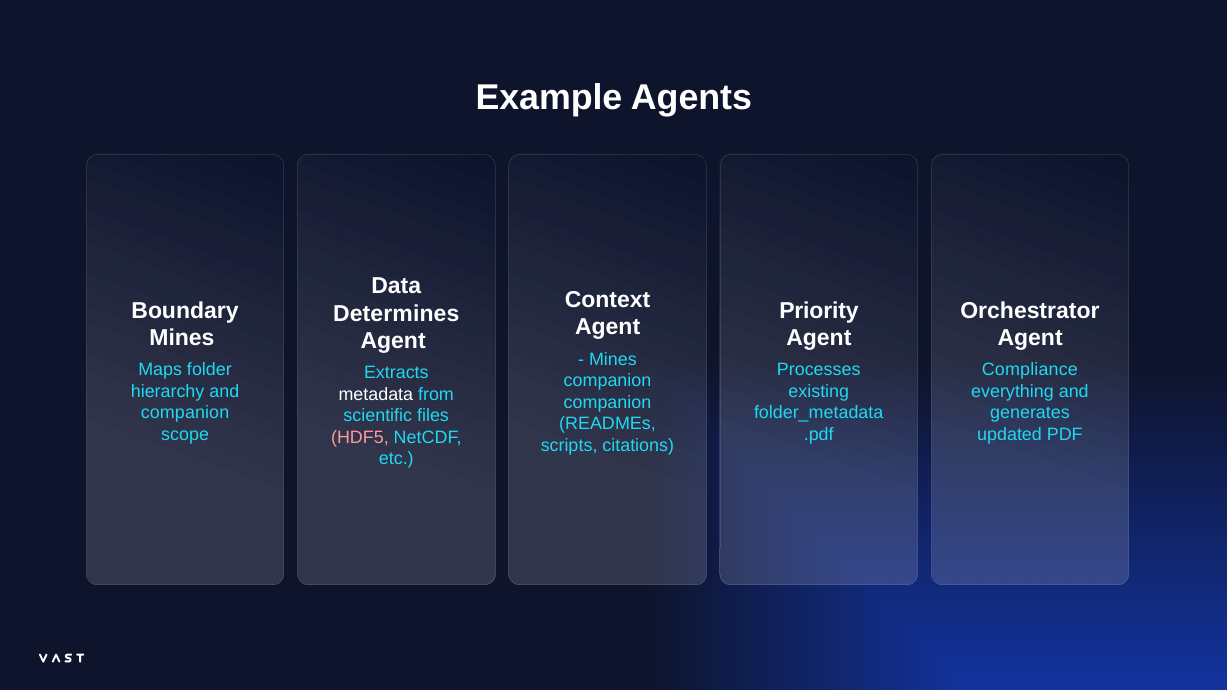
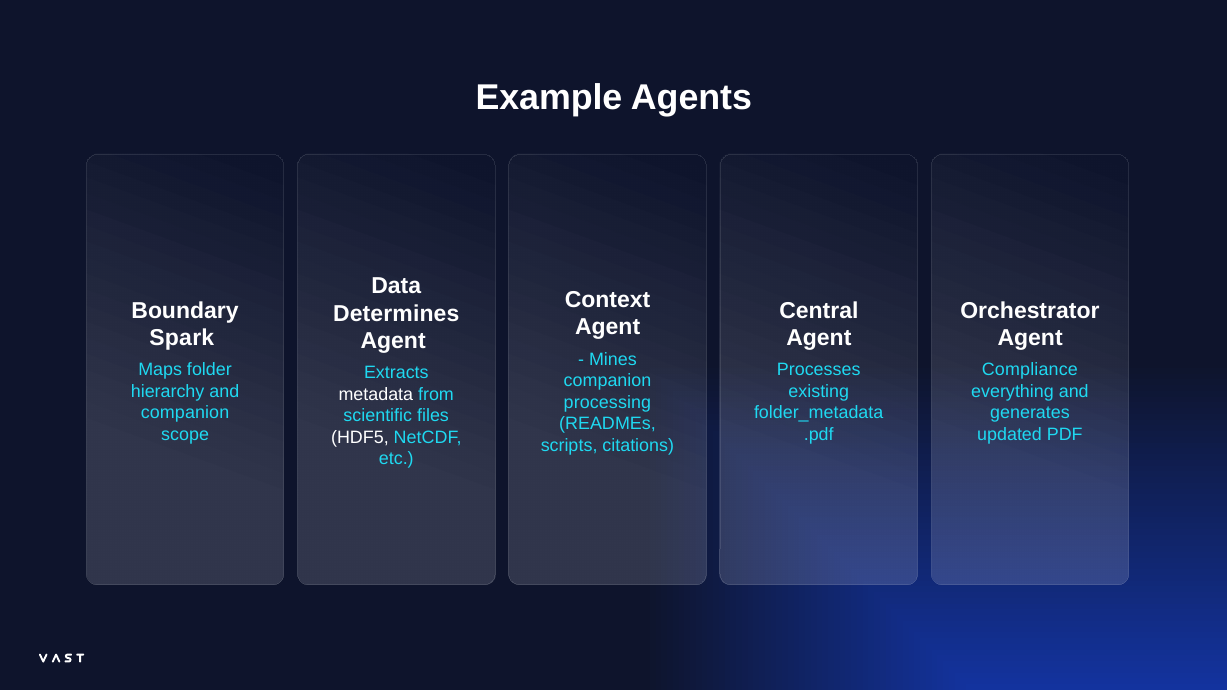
Priority: Priority -> Central (819, 311)
Mines: Mines -> Spark (182, 338)
companion: companion -> processing (607, 402)
HDF5 colour: pink -> white (360, 438)
